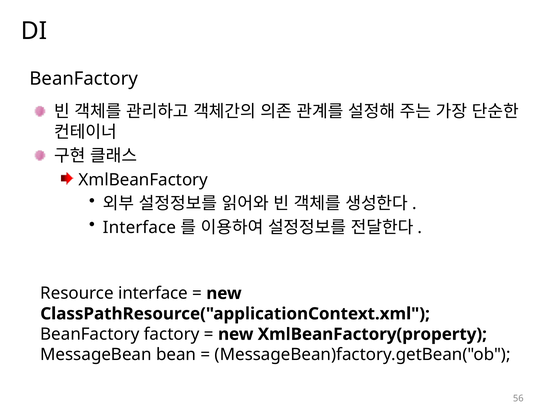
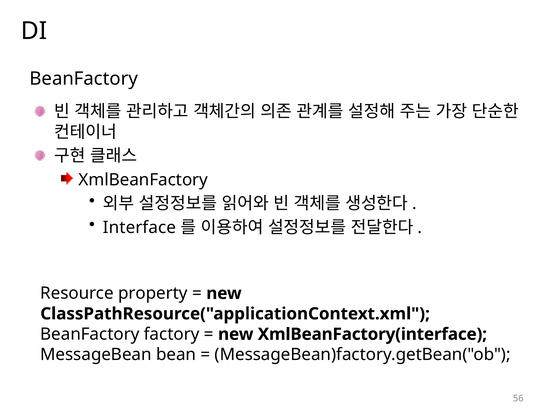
Resource interface: interface -> property (153, 293)
XmlBeanFactory(property: XmlBeanFactory(property -> XmlBeanFactory(interface (372, 334)
